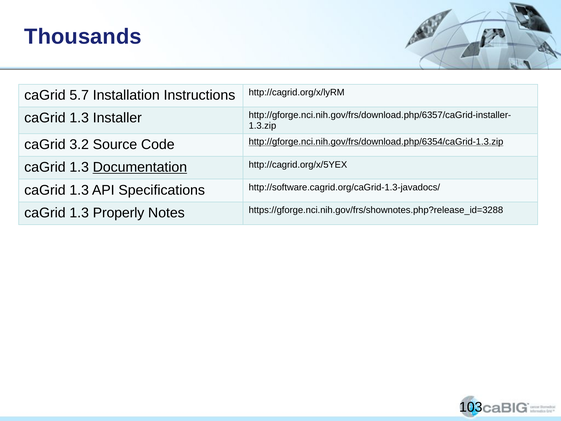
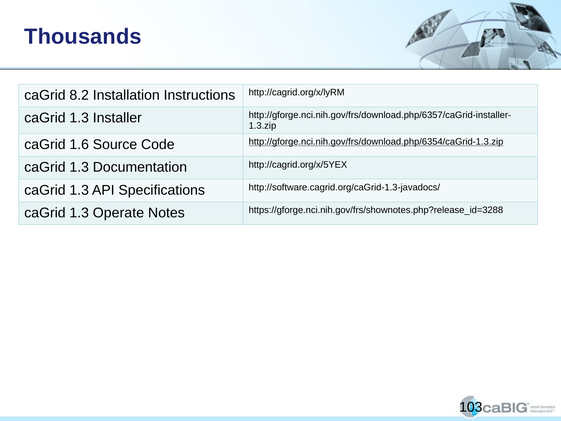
5.7: 5.7 -> 8.2 (79, 95)
3.2: 3.2 -> 1.6 (79, 144)
Documentation underline: present -> none (140, 167)
Properly: Properly -> Operate (118, 213)
